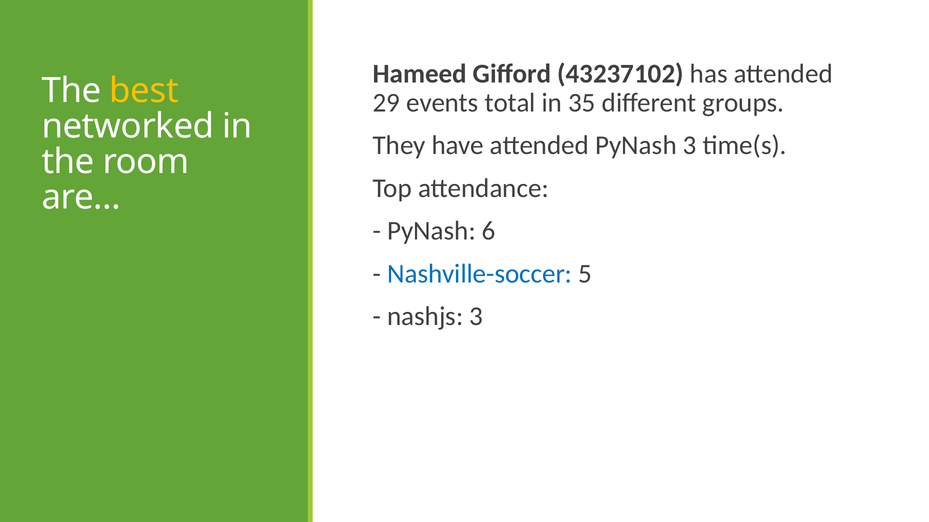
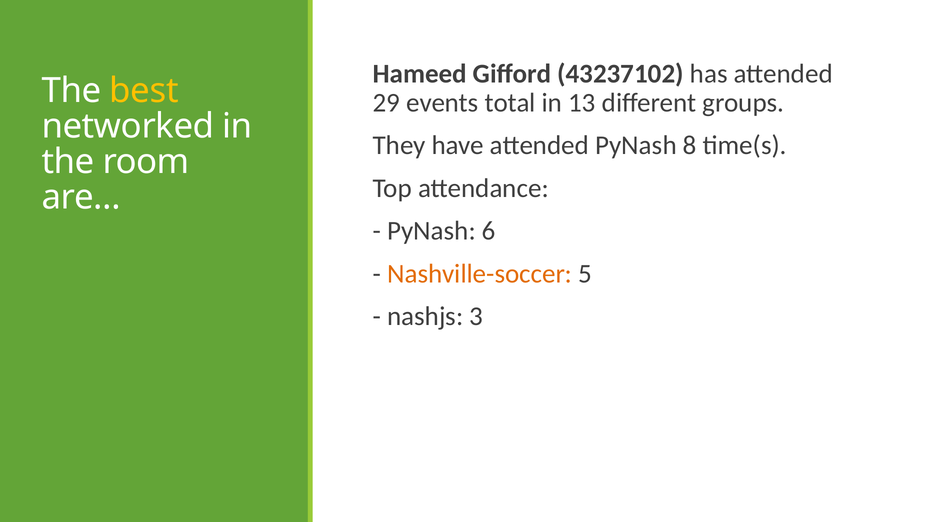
35: 35 -> 13 (582, 103)
PyNash 3: 3 -> 8 (690, 146)
Nashville-soccer colour: blue -> orange (480, 274)
